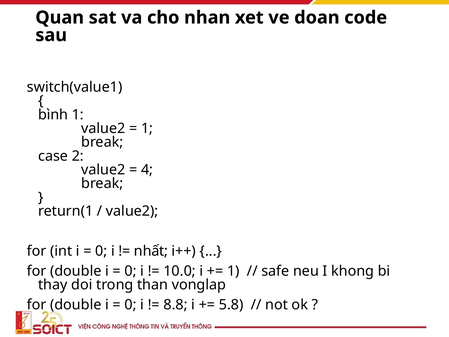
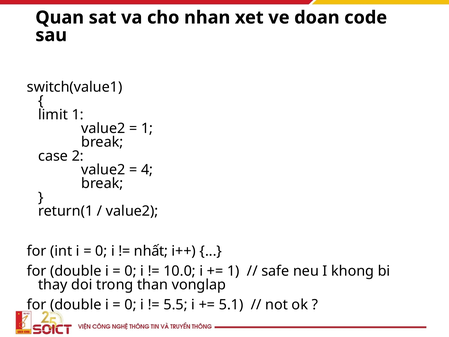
bình: bình -> limit (53, 115)
8.8: 8.8 -> 5.5 (176, 305)
5.8: 5.8 -> 5.1 (231, 305)
